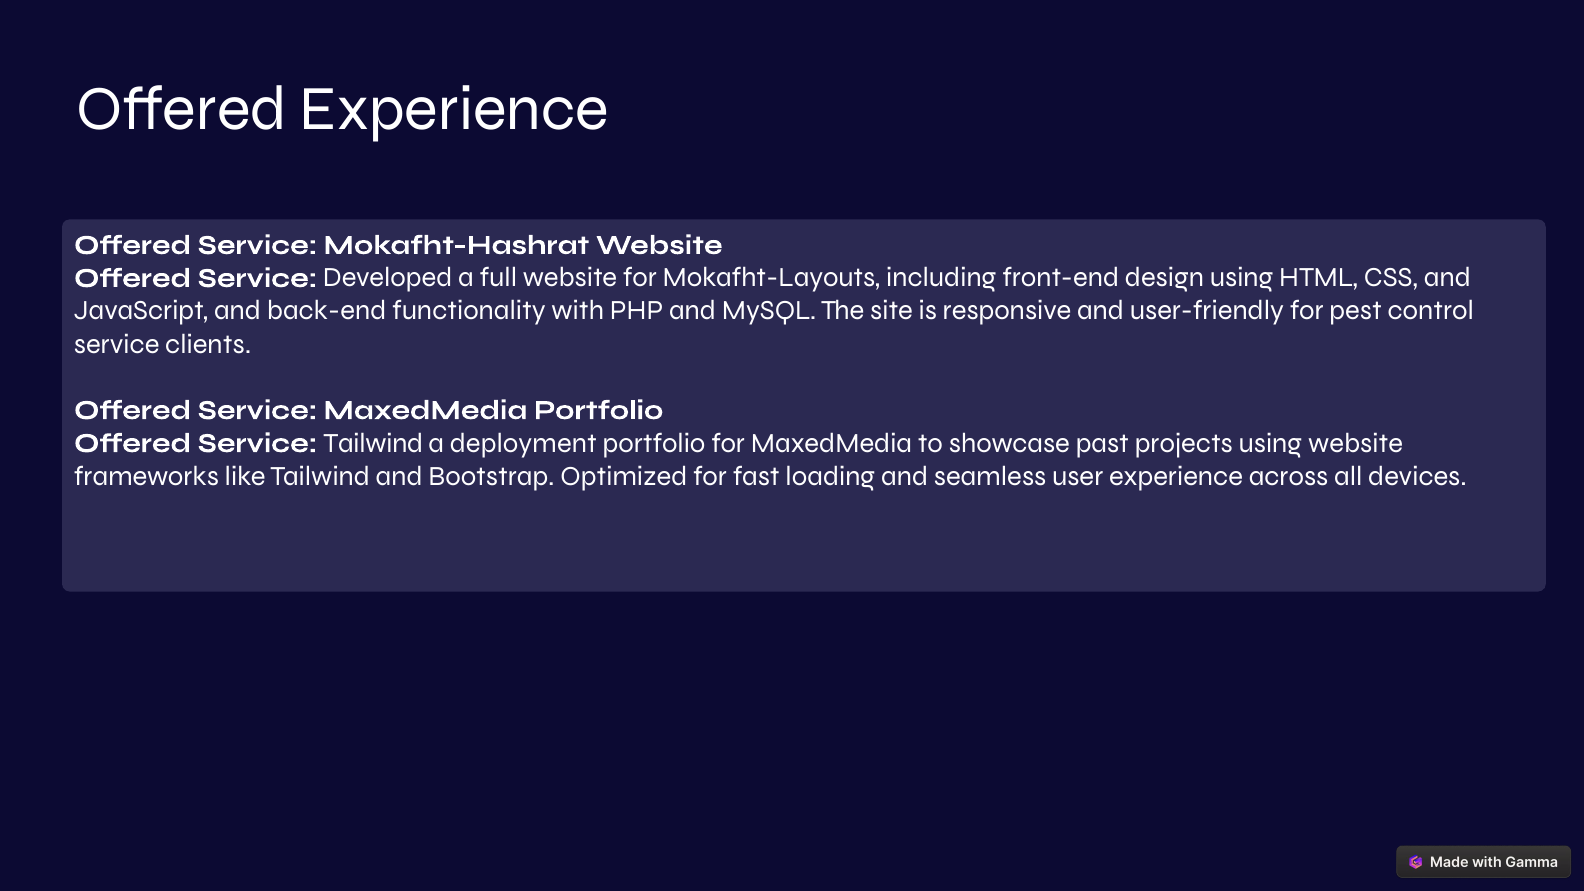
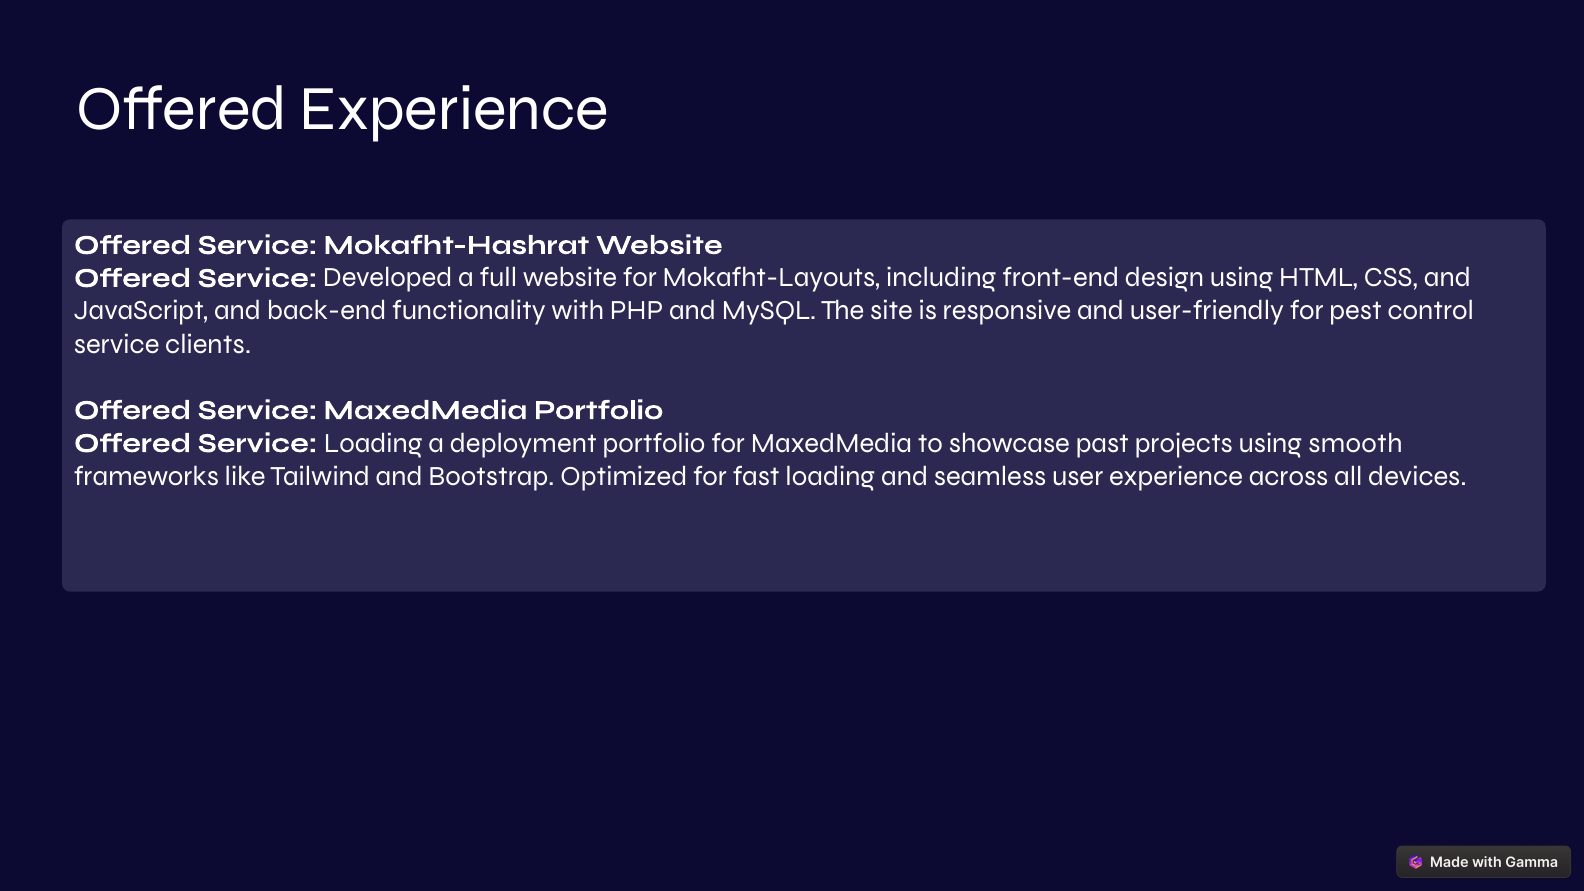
Service Tailwind: Tailwind -> Loading (373, 443)
using website: website -> smooth (1355, 443)
